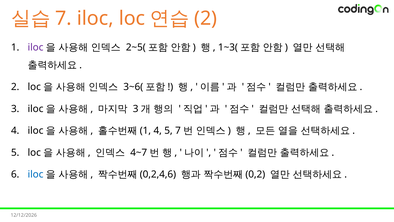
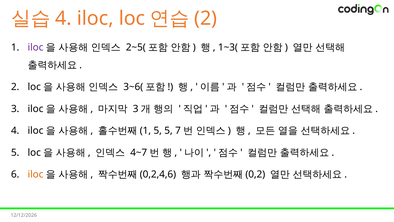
7: 7 -> 4 (63, 18)
4: 4 -> 5 (158, 130)
iloc colour: blue -> orange (36, 174)
